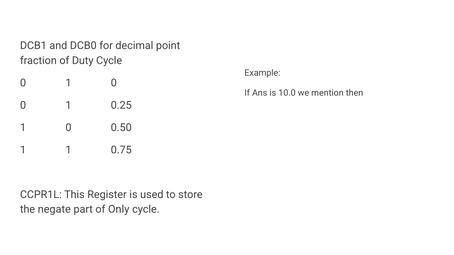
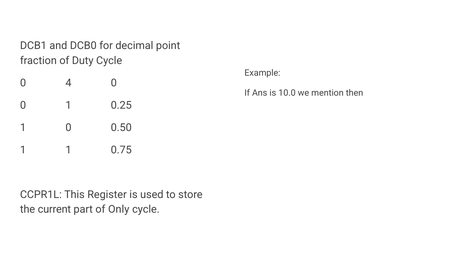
1: 1 -> 4 (68, 83)
negate: negate -> current (54, 210)
